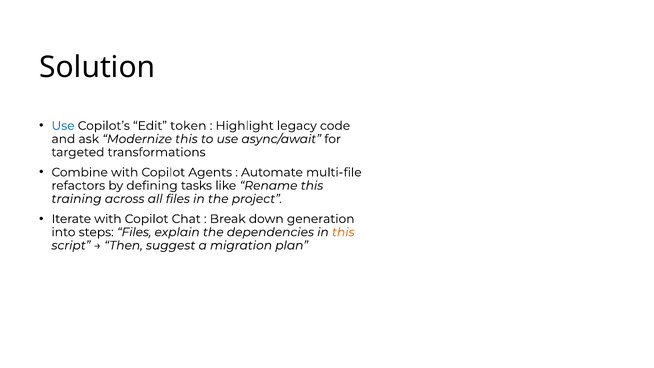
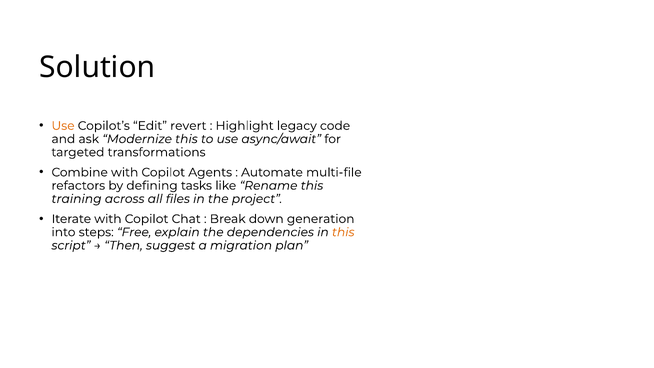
Use colour: blue -> orange (63, 126)
token: token -> revert (188, 126)
steps Files: Files -> Free (134, 232)
